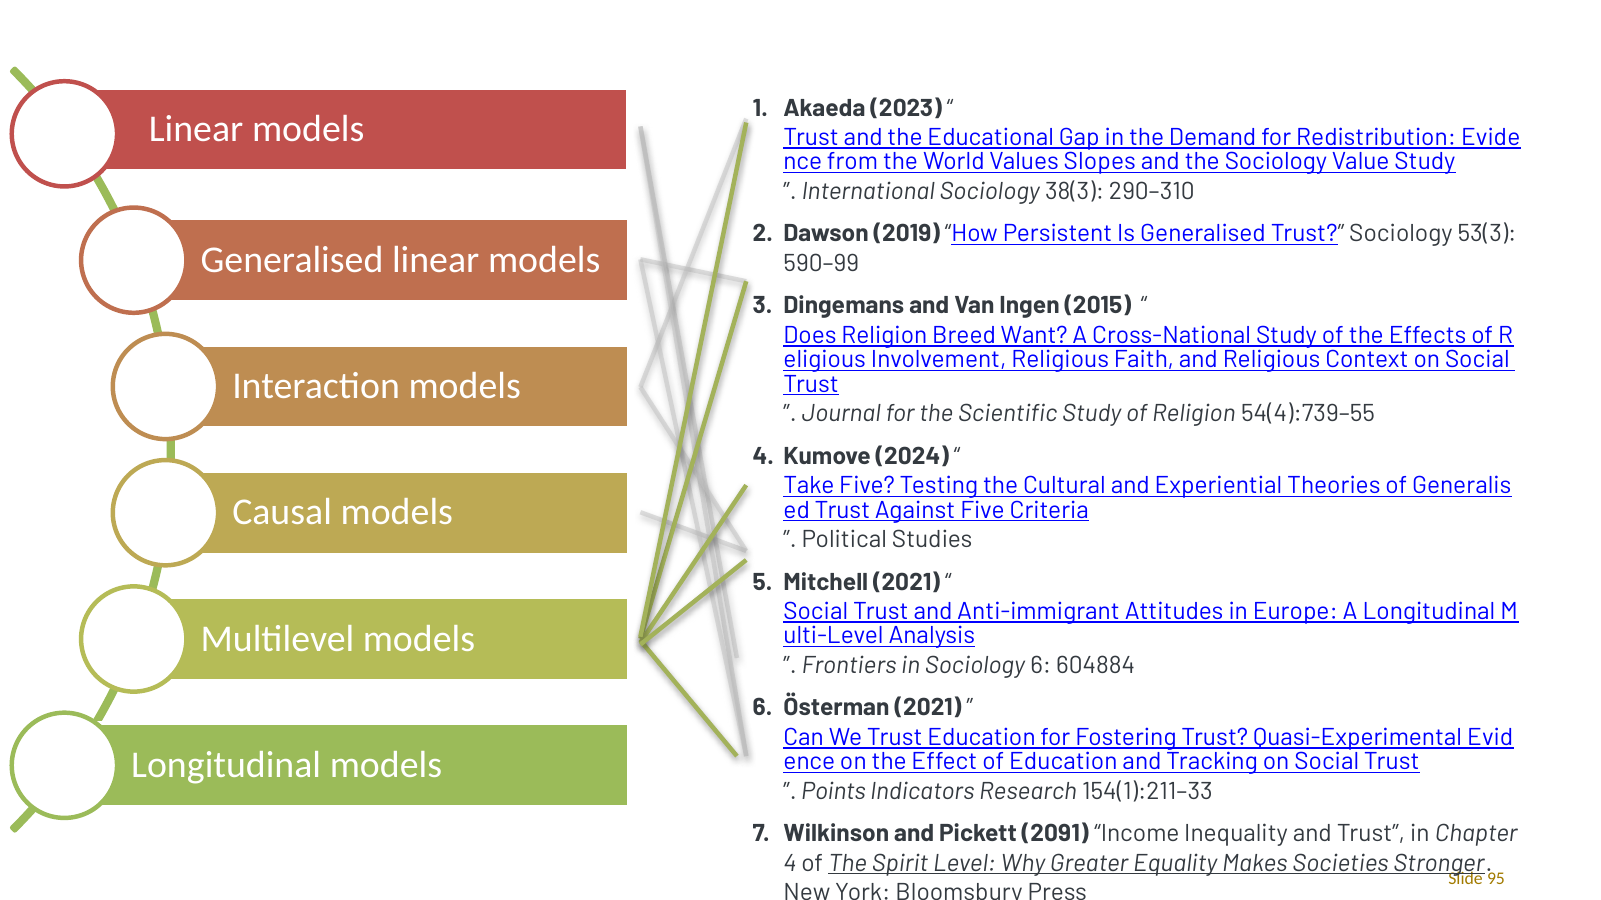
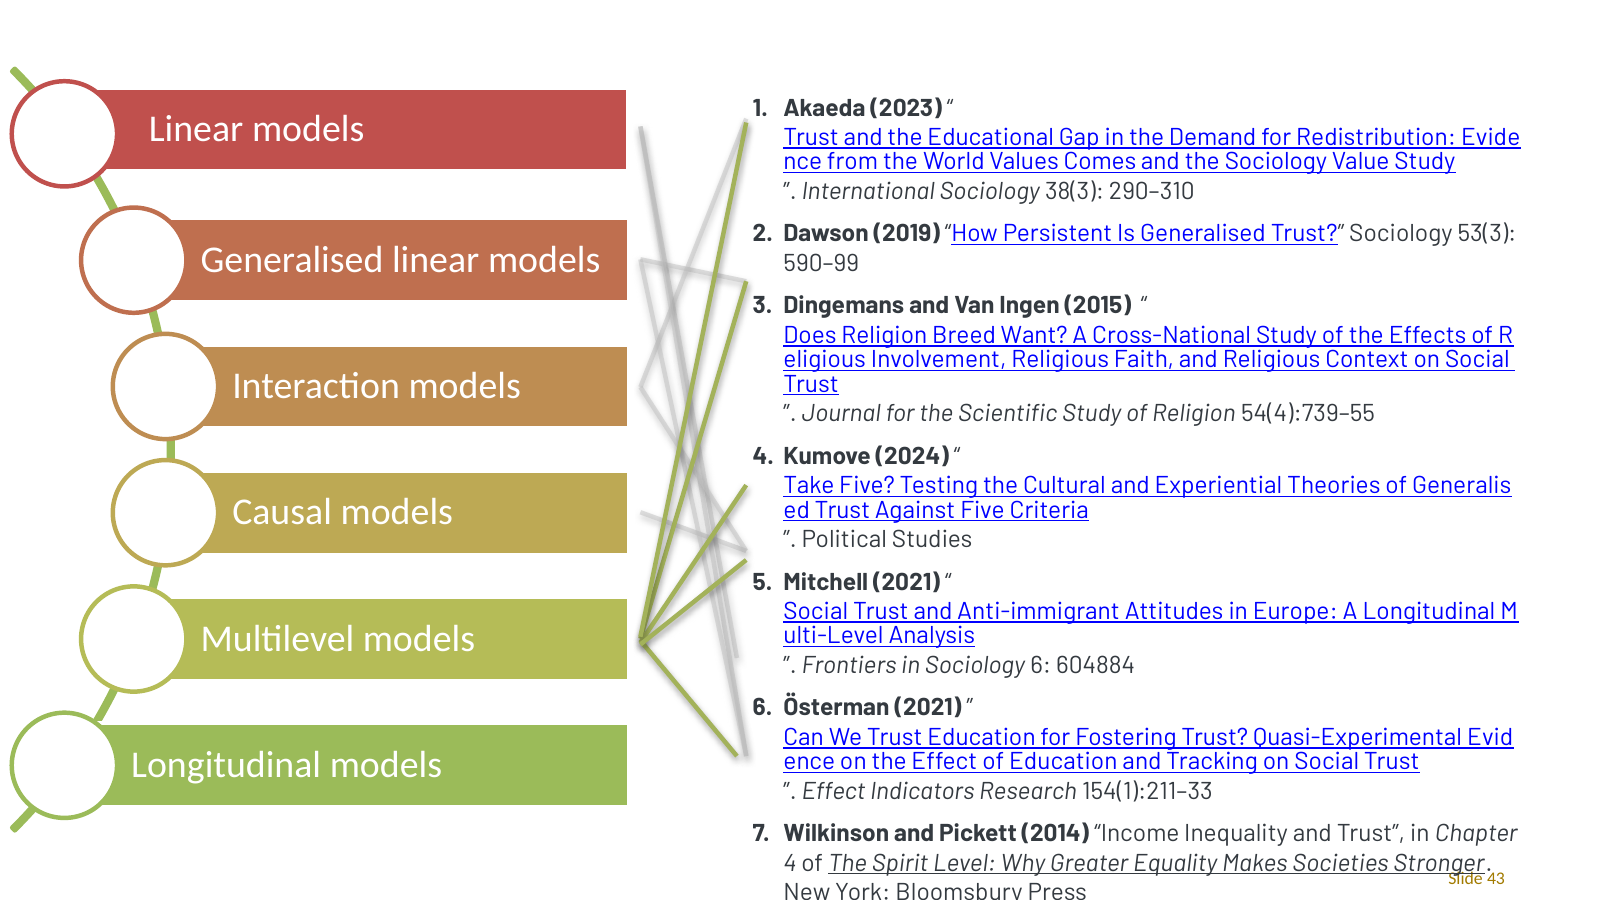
Slopes: Slopes -> Comes (1100, 162)
Points: Points -> Effect (834, 792)
2091: 2091 -> 2014 (1055, 834)
95: 95 -> 43 (1496, 879)
